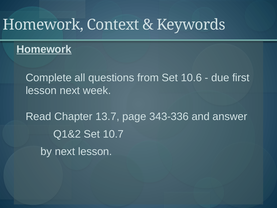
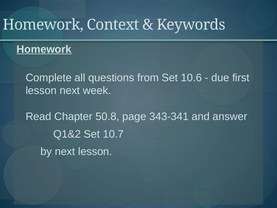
13.7: 13.7 -> 50.8 (107, 116)
343-336: 343-336 -> 343-341 (169, 116)
